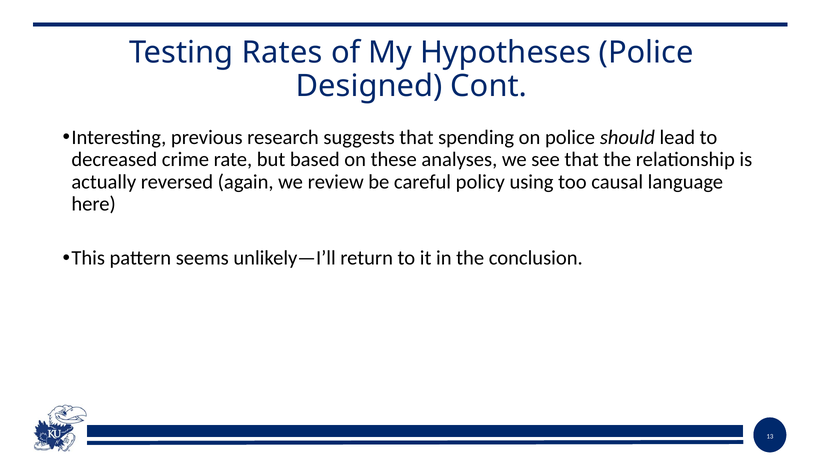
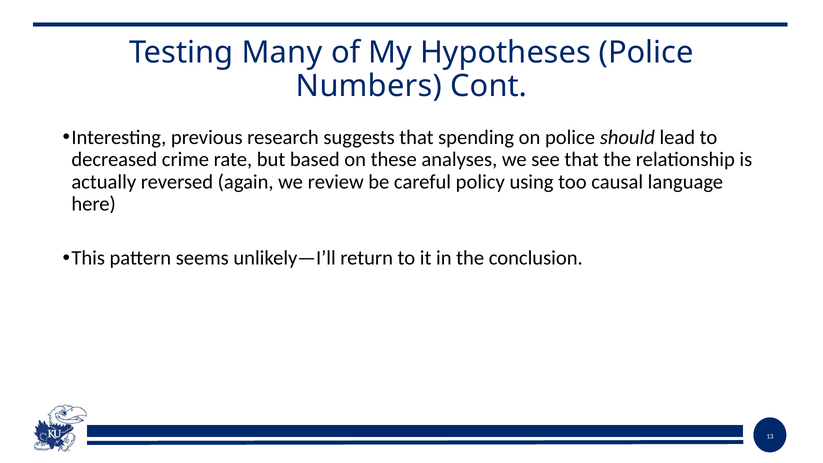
Rates: Rates -> Many (282, 52)
Designed: Designed -> Numbers (369, 86)
